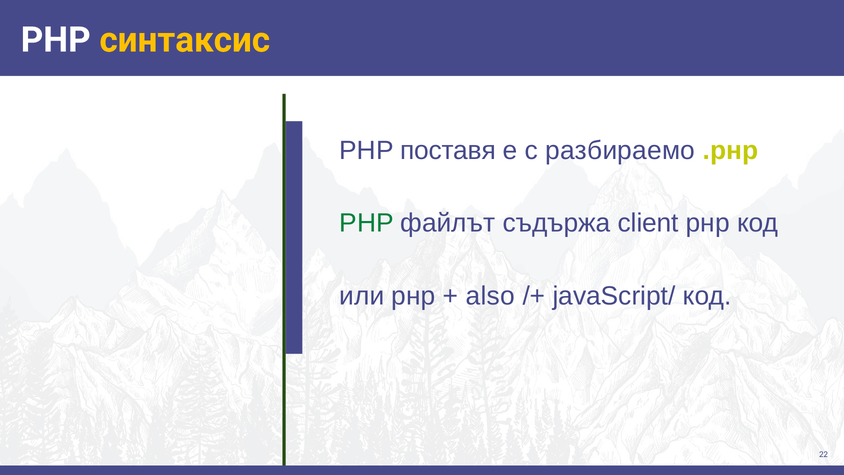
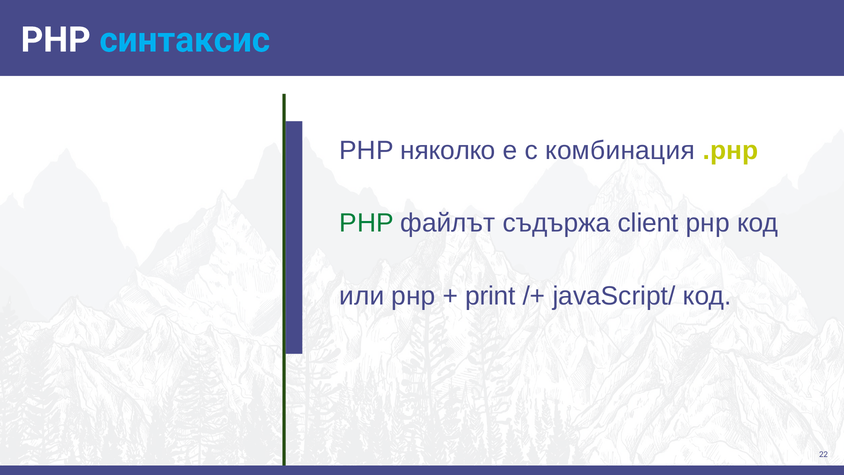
синтаксис colour: yellow -> light blue (185, 40)
поставя: поставя -> няколко (448, 150)
разбираемо: разбираемо -> комбинация (620, 150)
also: also -> print (490, 296)
